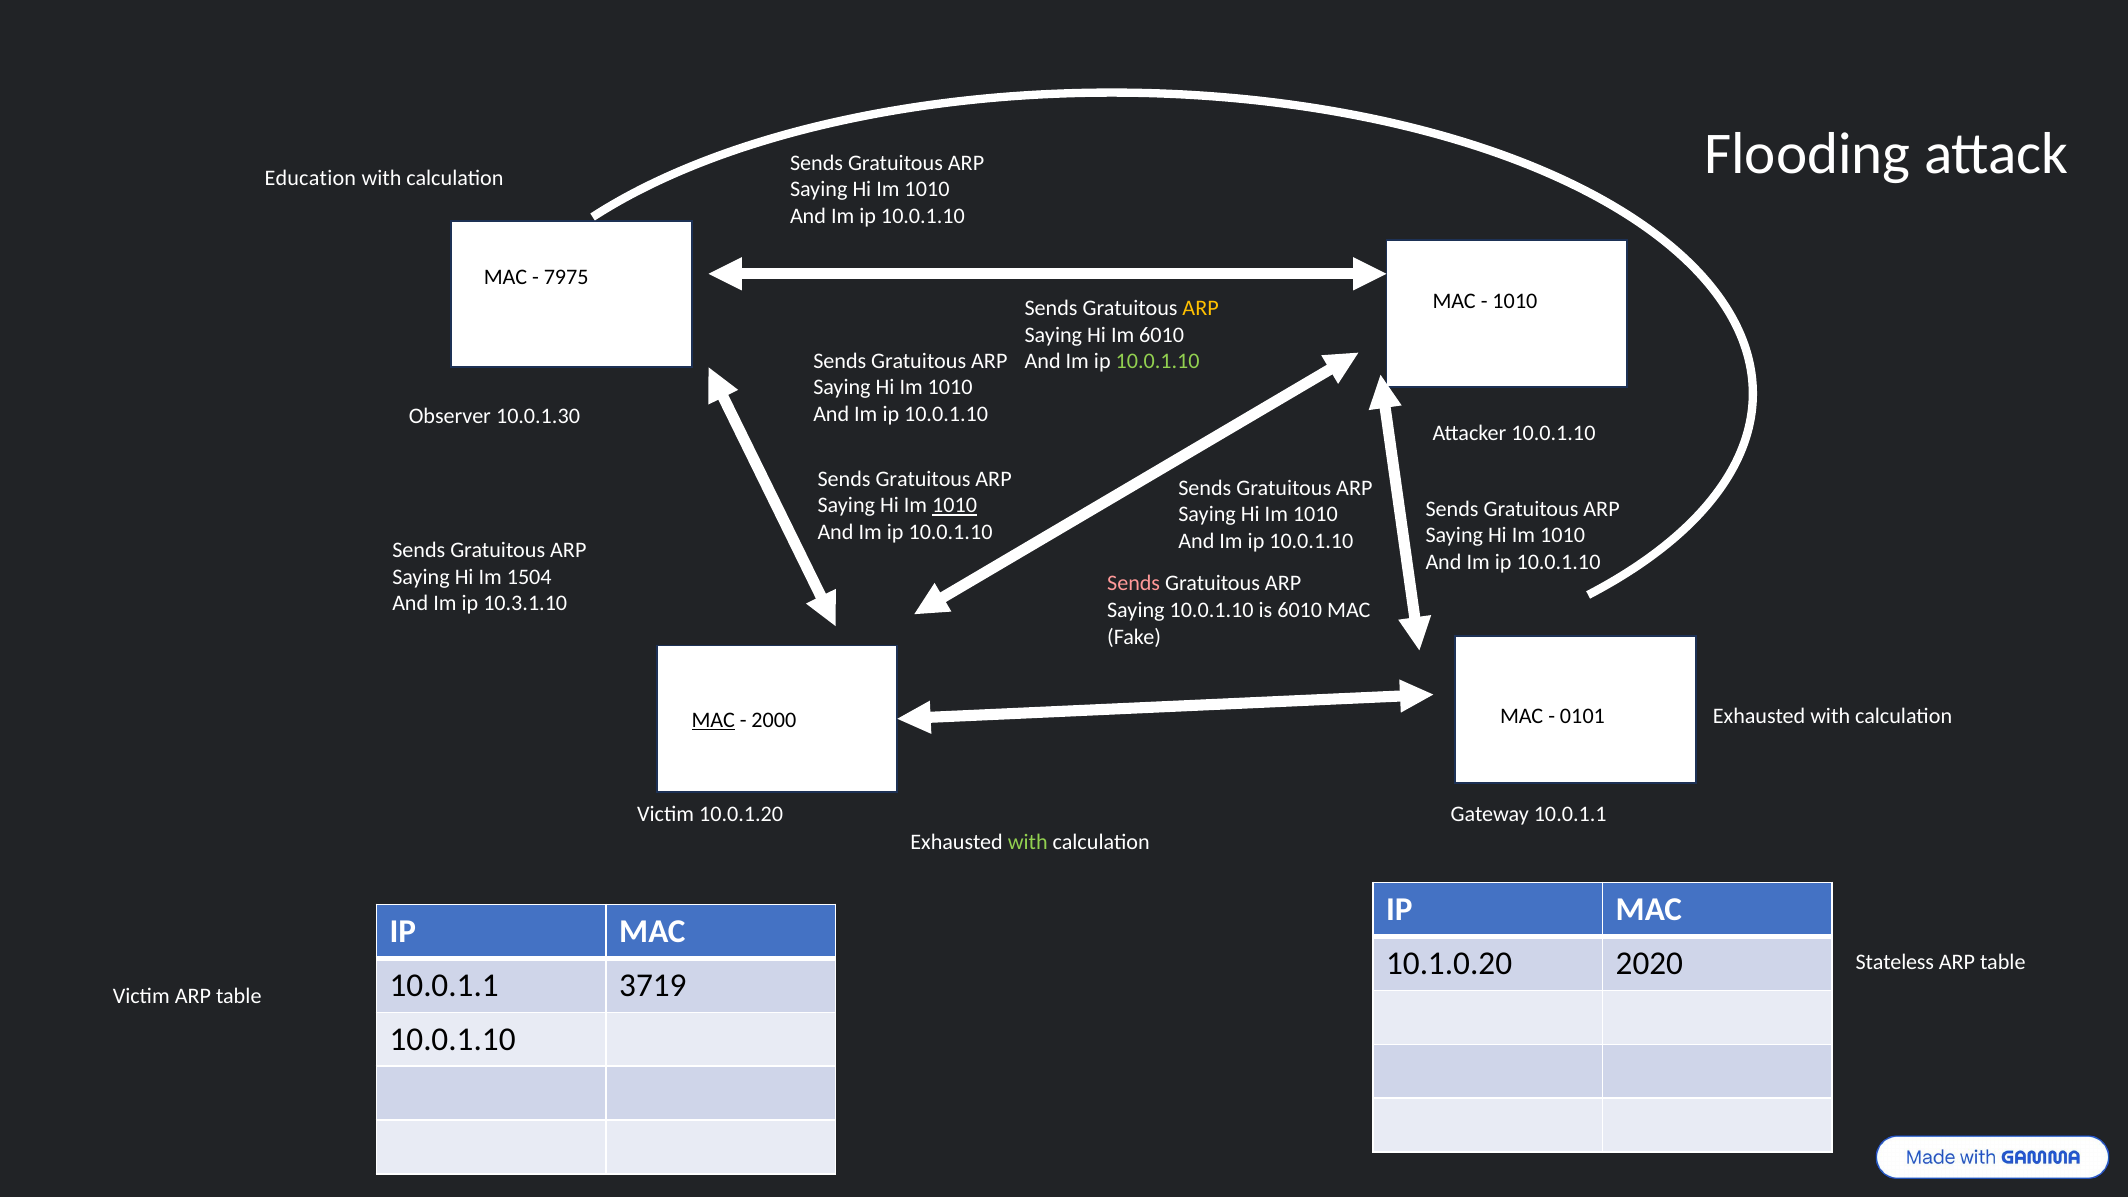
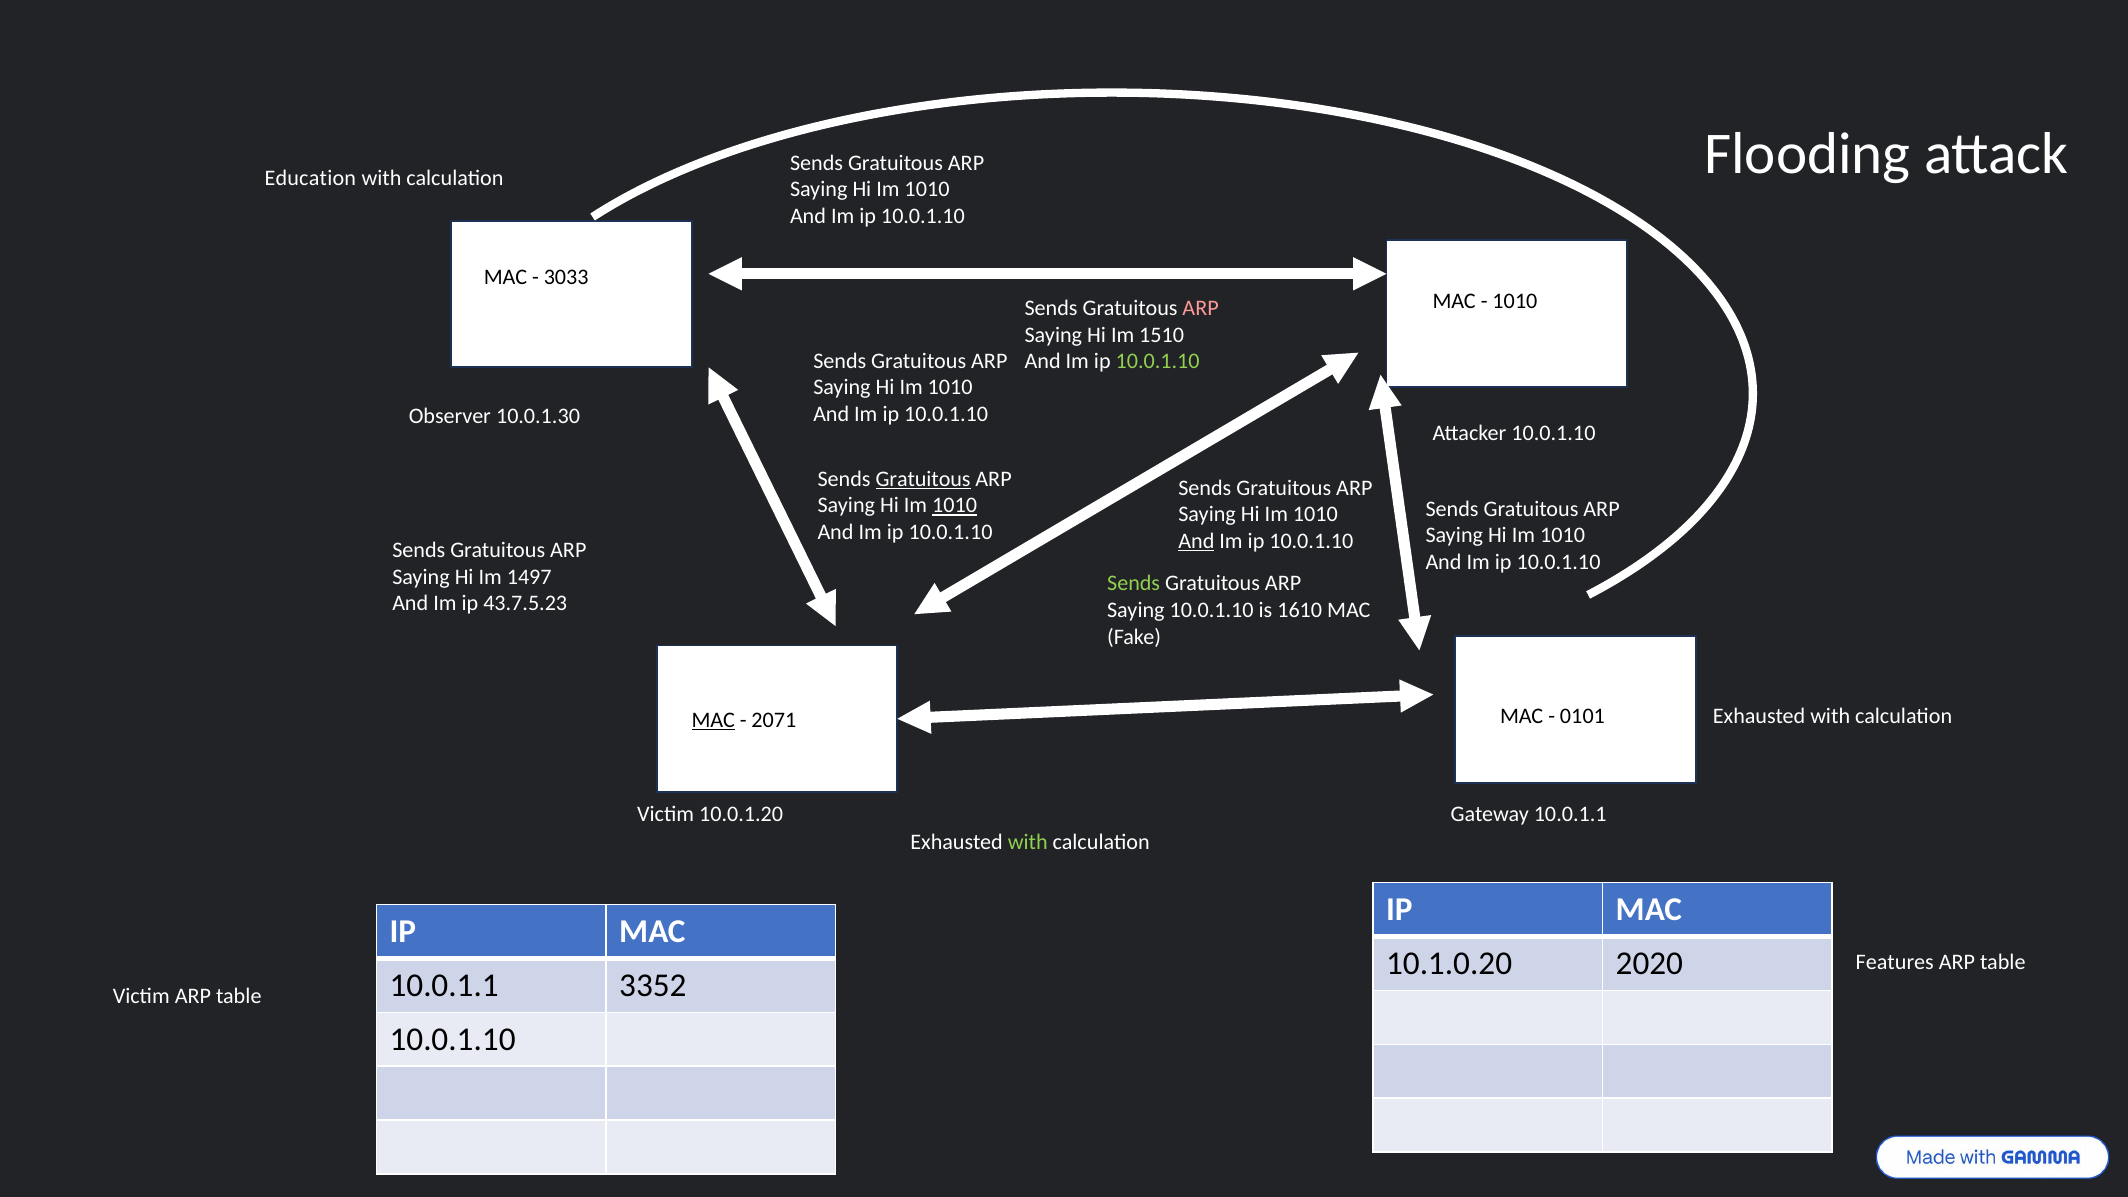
7975: 7975 -> 3033 (566, 277)
ARP colour: yellow -> pink (1201, 308)
Im 6010: 6010 -> 1510 (1162, 335)
Gratuitous underline: none -> present (923, 479)
And underline: none -> present (1196, 541)
1504: 1504 -> 1497 (529, 577)
Sends colour: pink -> light green (1134, 584)
10.3.1.10: 10.3.1.10 -> 43.7.5.23 (525, 604)
is 6010: 6010 -> 1610 (1300, 610)
2000: 2000 -> 2071 (774, 720)
Stateless: Stateless -> Features (1895, 962)
3719: 3719 -> 3352 (653, 986)
